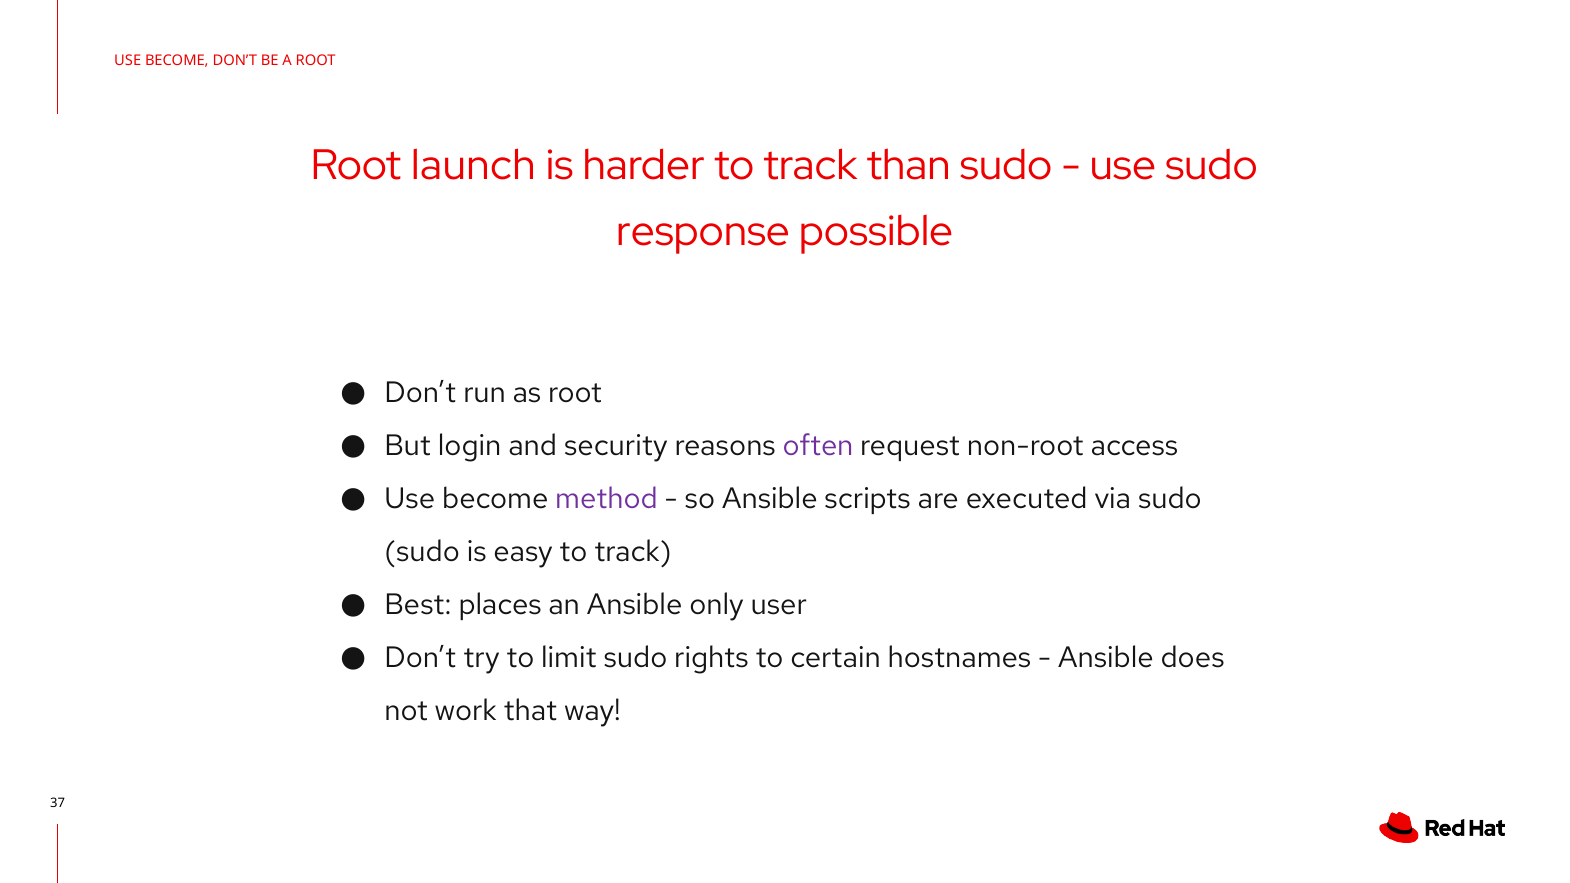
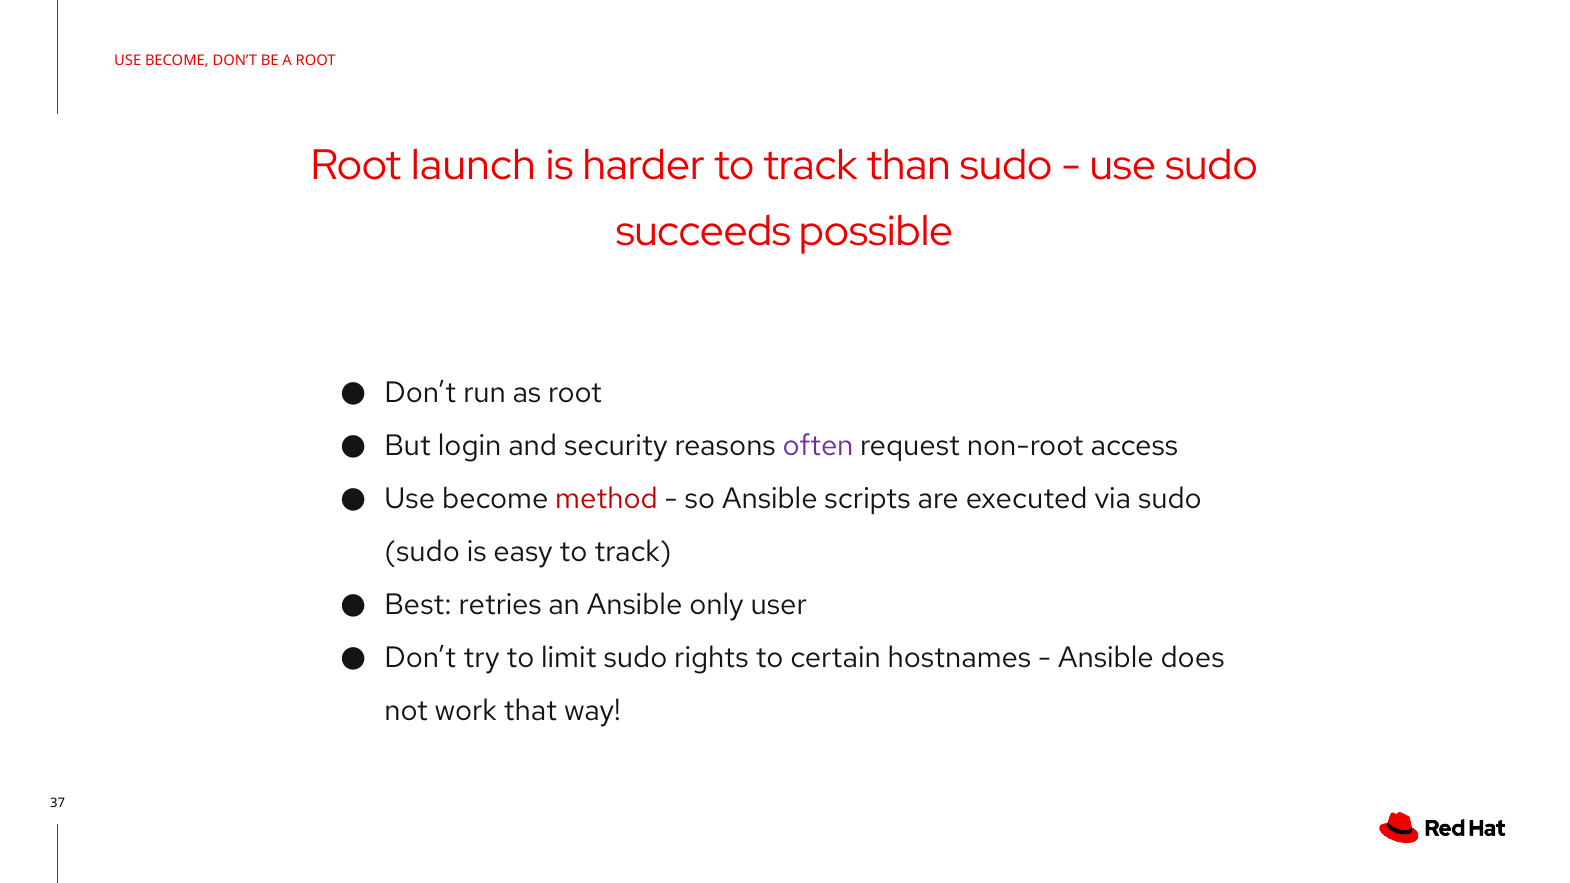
response: response -> succeeds (703, 232)
method colour: purple -> red (606, 499)
places: places -> retries (500, 605)
